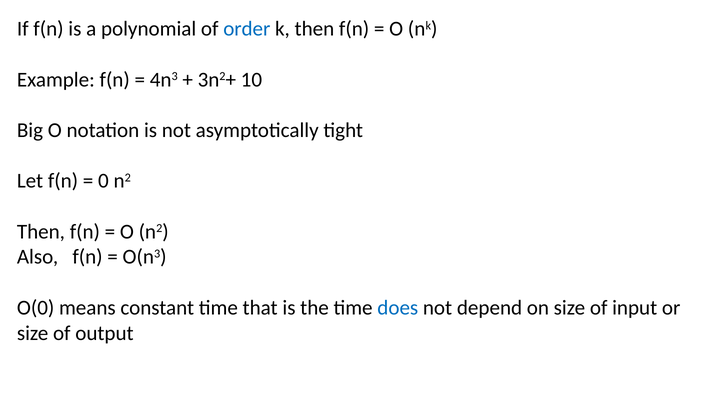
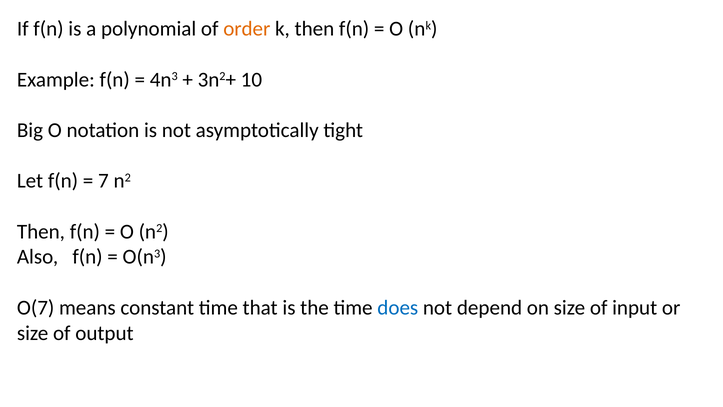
order colour: blue -> orange (247, 29)
0: 0 -> 7 (103, 181)
O(0: O(0 -> O(7 (36, 307)
